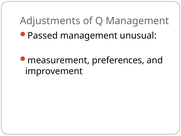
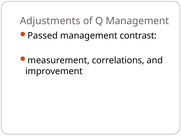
unusual: unusual -> contrast (138, 36)
preferences: preferences -> correlations (118, 60)
